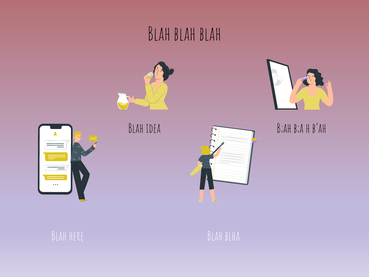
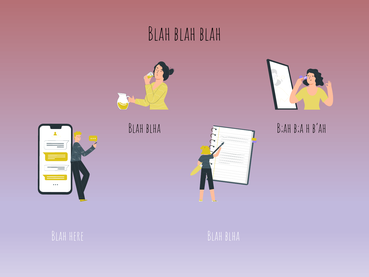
idea: idea -> blha (153, 129)
